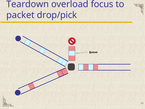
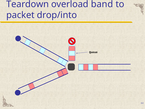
focus: focus -> band (102, 4)
drop/pick: drop/pick -> drop/into (57, 15)
